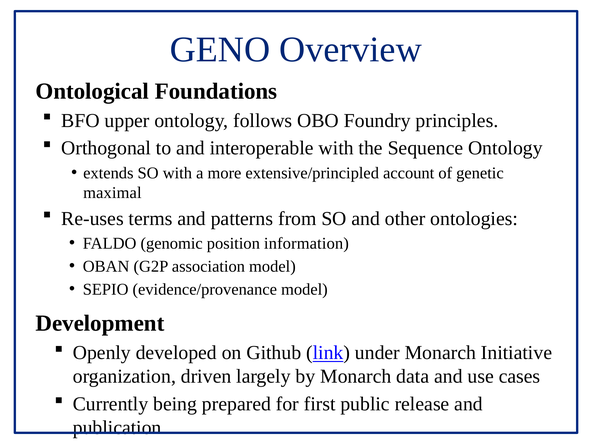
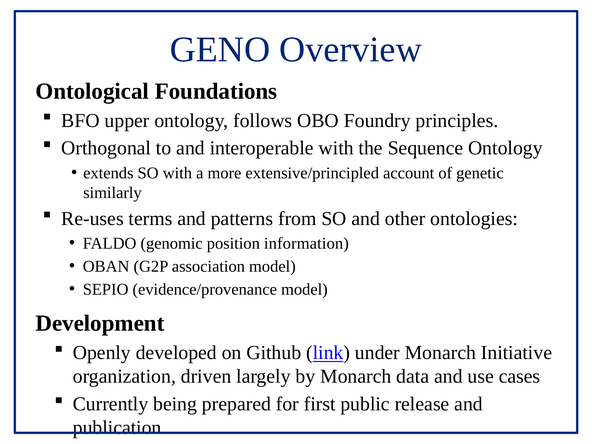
maximal: maximal -> similarly (112, 193)
